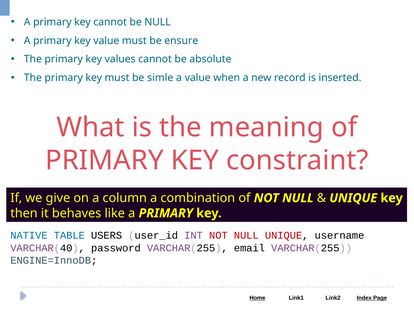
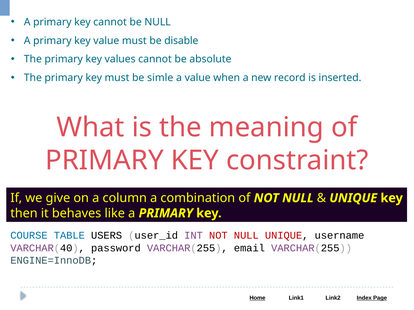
ensure: ensure -> disable (181, 41)
NATIVE: NATIVE -> COURSE (29, 236)
